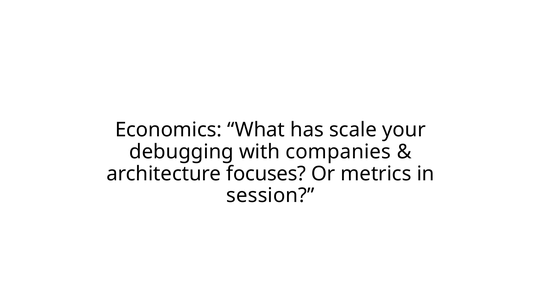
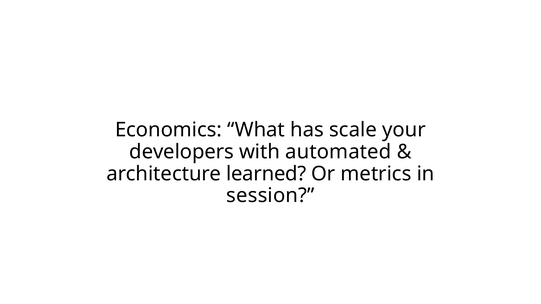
debugging: debugging -> developers (182, 152)
companies: companies -> automated (338, 152)
focuses: focuses -> learned (266, 174)
